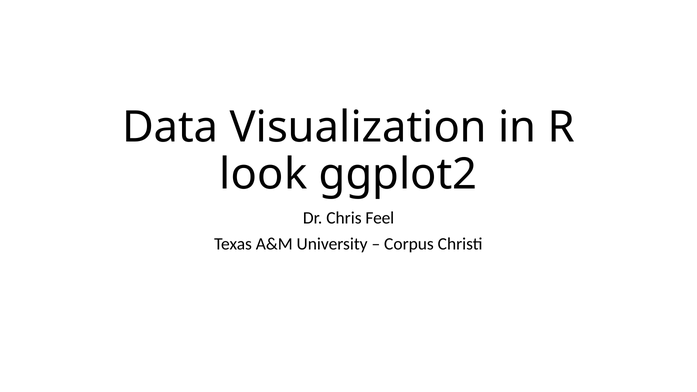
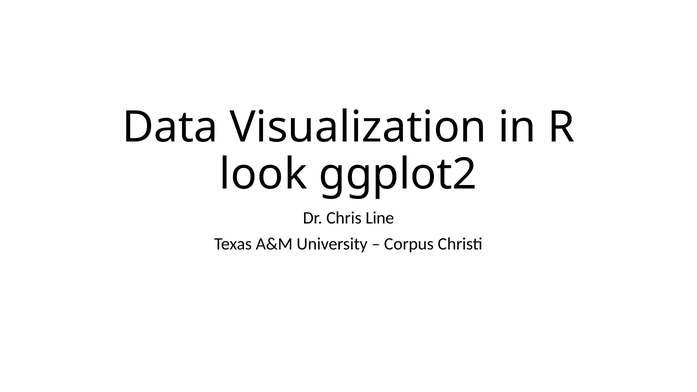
Feel: Feel -> Line (380, 218)
